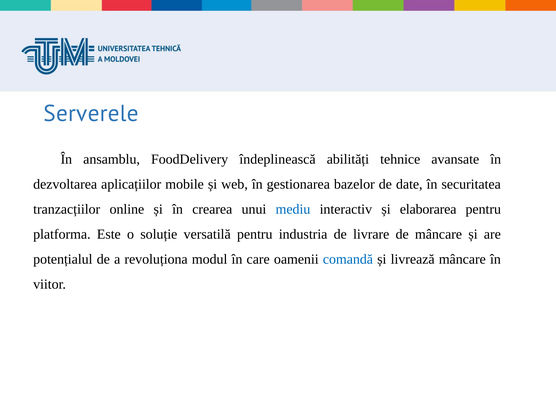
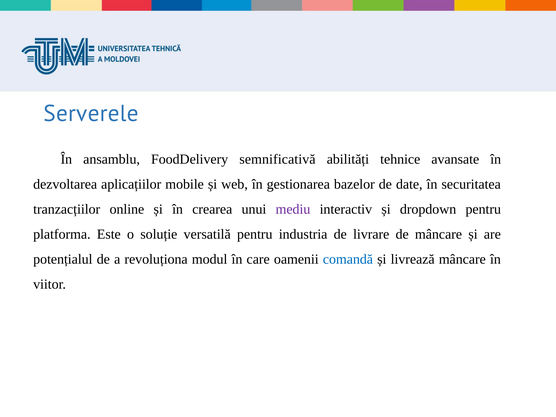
îndeplinească: îndeplinească -> semnificativă (277, 159)
mediu colour: blue -> purple (293, 209)
elaborarea: elaborarea -> dropdown (428, 209)
